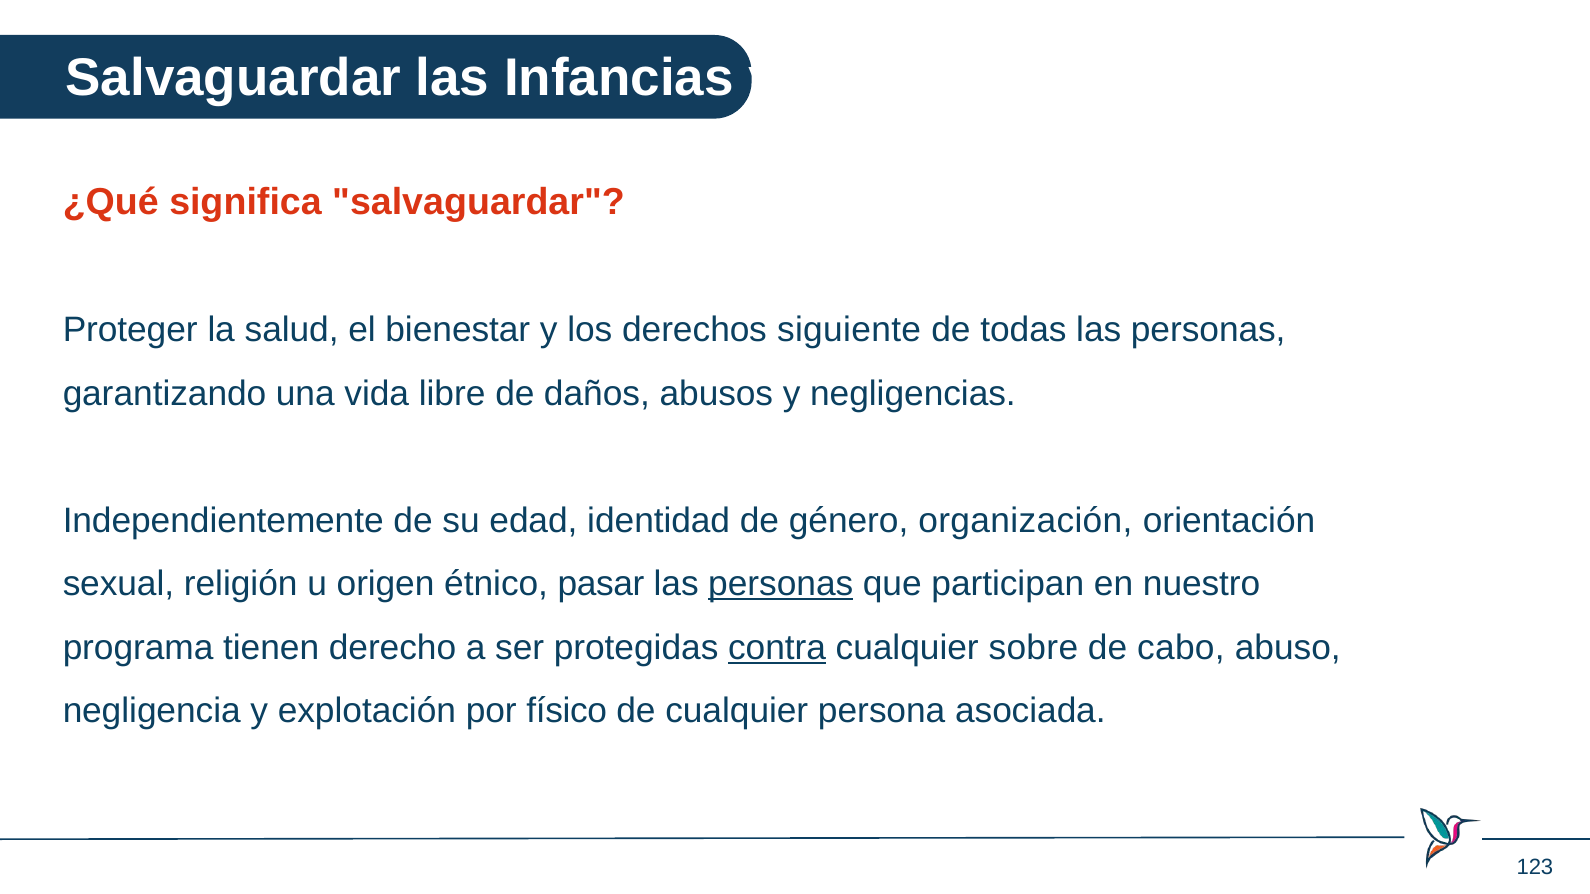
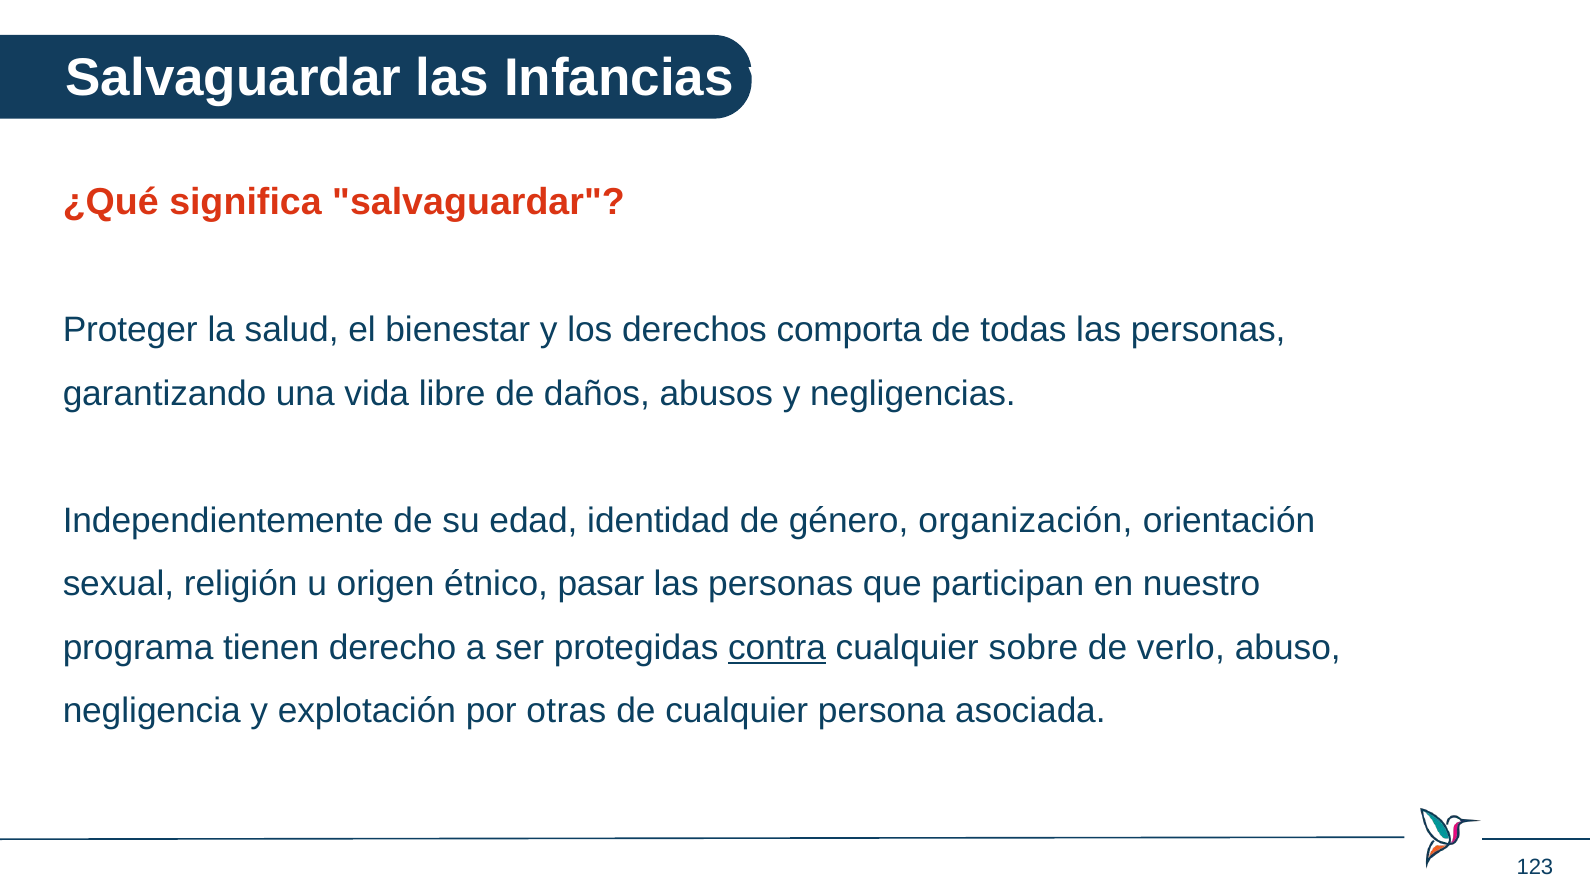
siguiente: siguiente -> comporta (849, 330)
personas underline: present -> none (781, 584)
cabo: cabo -> verlo (1181, 648)
físico: físico -> otras (566, 712)
